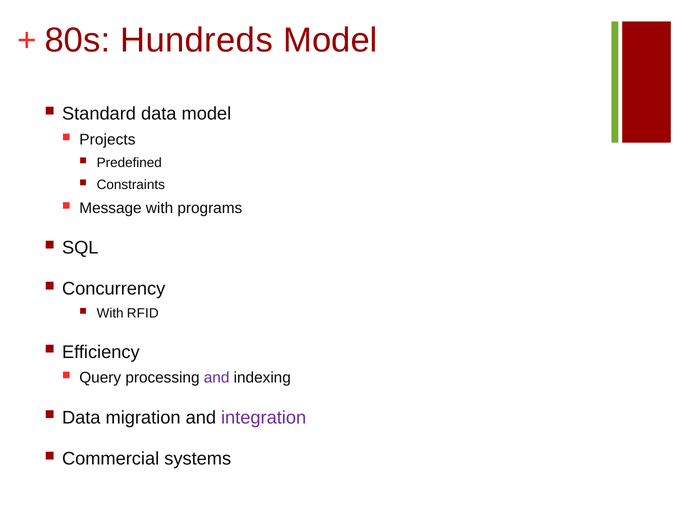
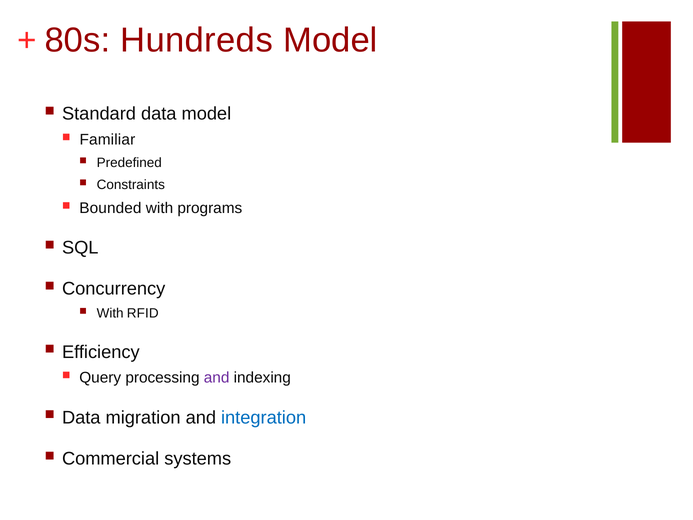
Projects: Projects -> Familiar (107, 140)
Message: Message -> Bounded (110, 208)
integration colour: purple -> blue (264, 417)
